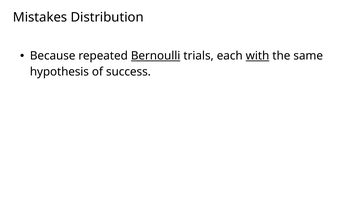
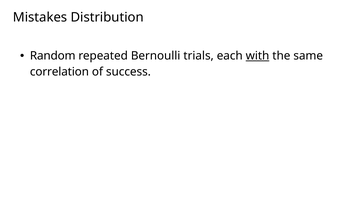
Because: Because -> Random (53, 56)
Bernoulli underline: present -> none (156, 56)
hypothesis: hypothesis -> correlation (59, 72)
